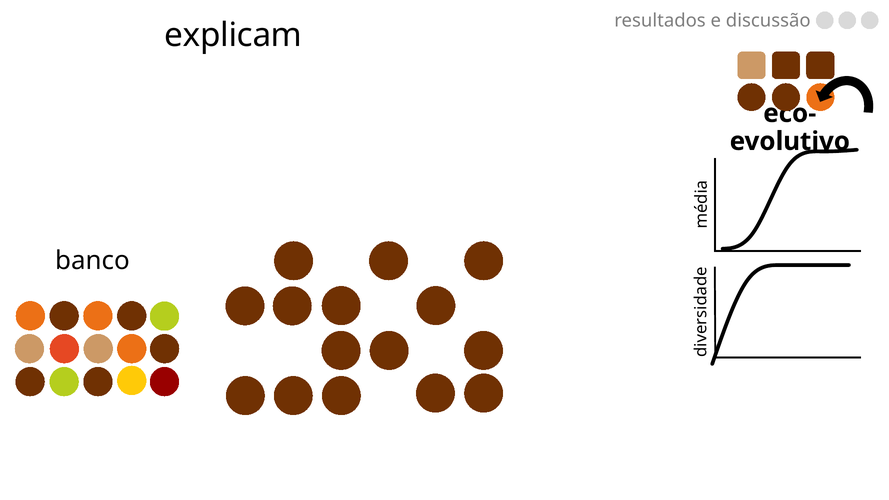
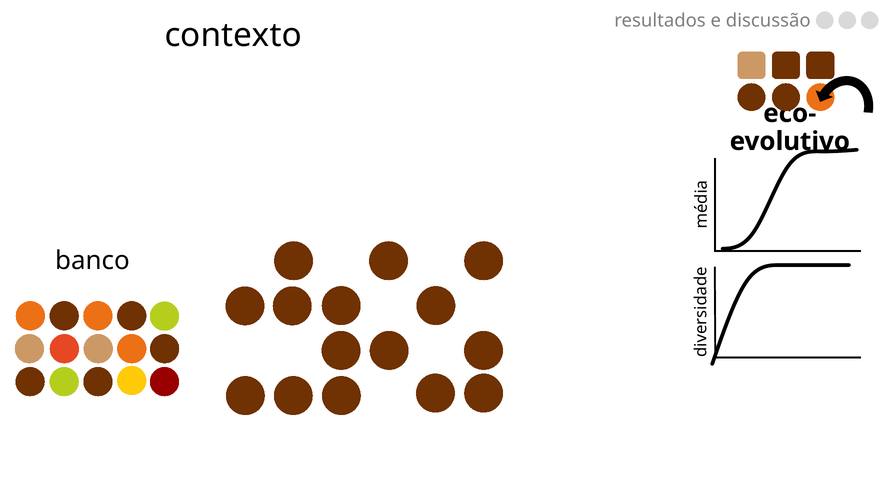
explicam: explicam -> contexto (233, 35)
